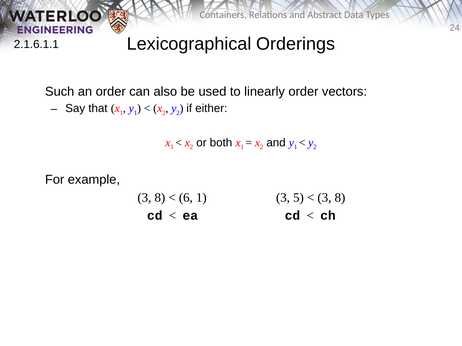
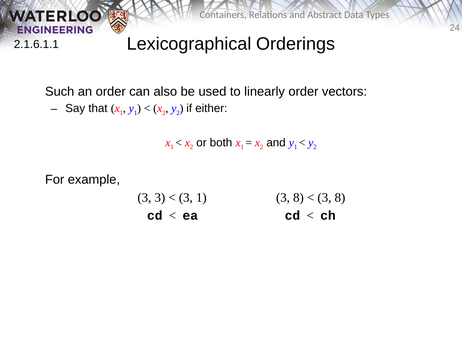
8: 8 -> 3 (160, 198)
6: 6 -> 3 (186, 198)
1 3 5: 5 -> 8 (298, 198)
